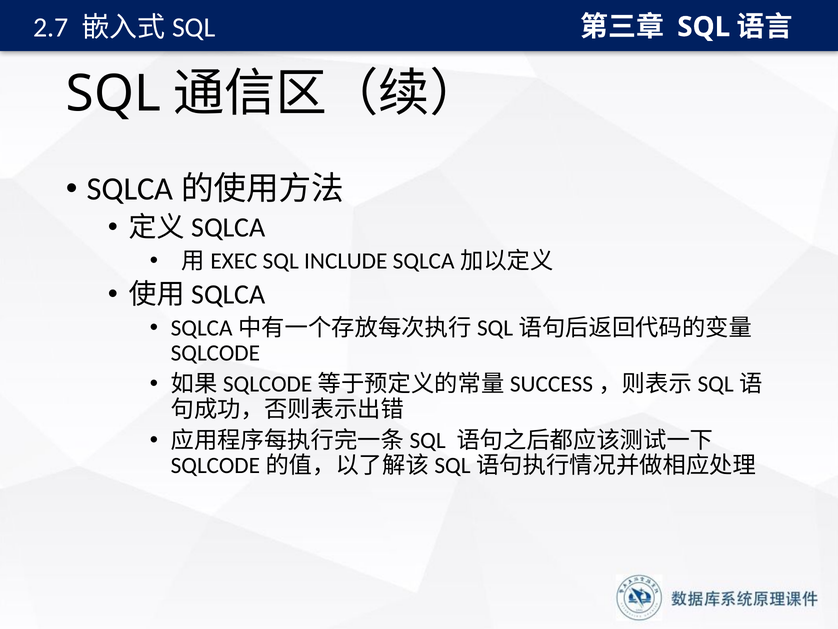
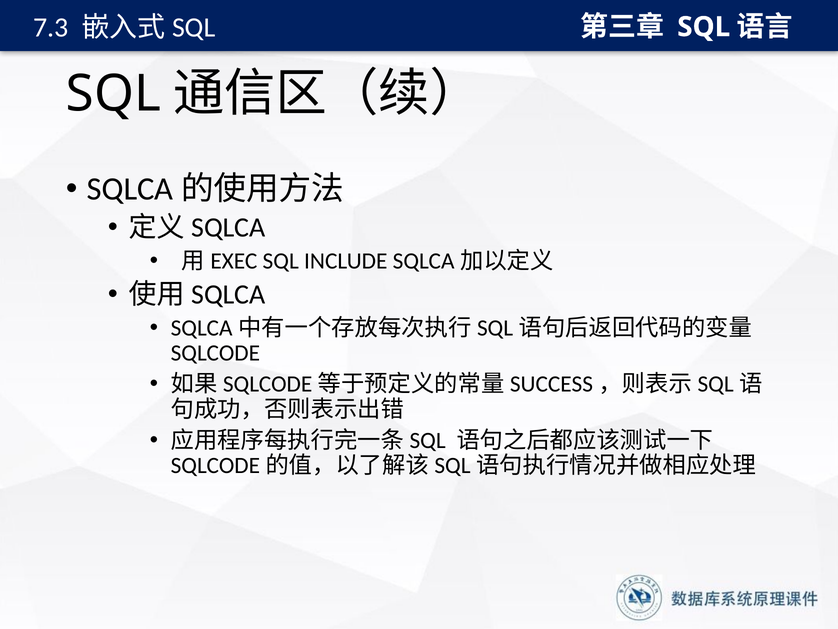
2.7: 2.7 -> 7.3 (51, 27)
